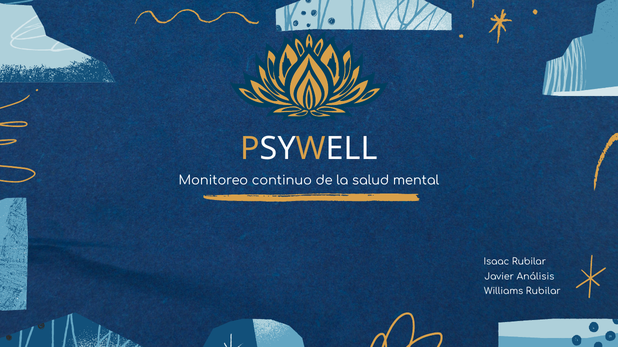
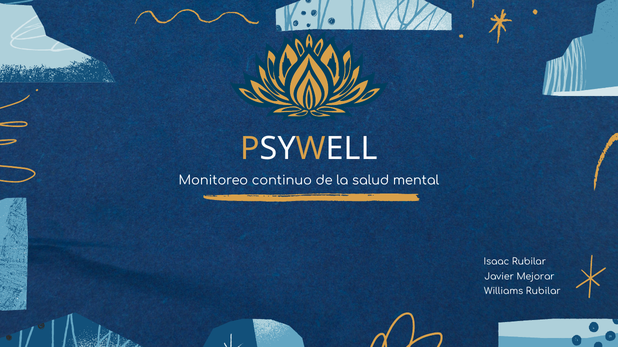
Análisis: Análisis -> Mejorar (536, 277)
